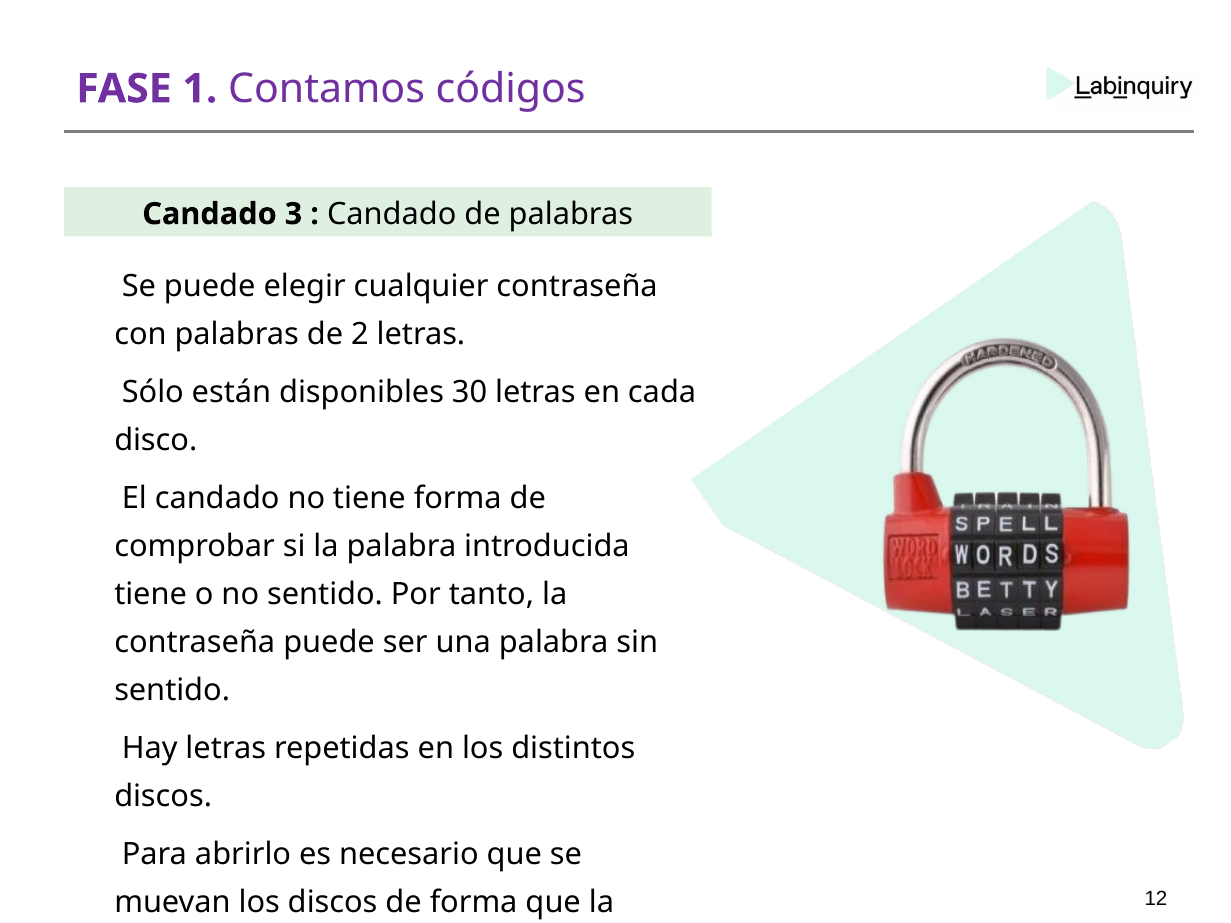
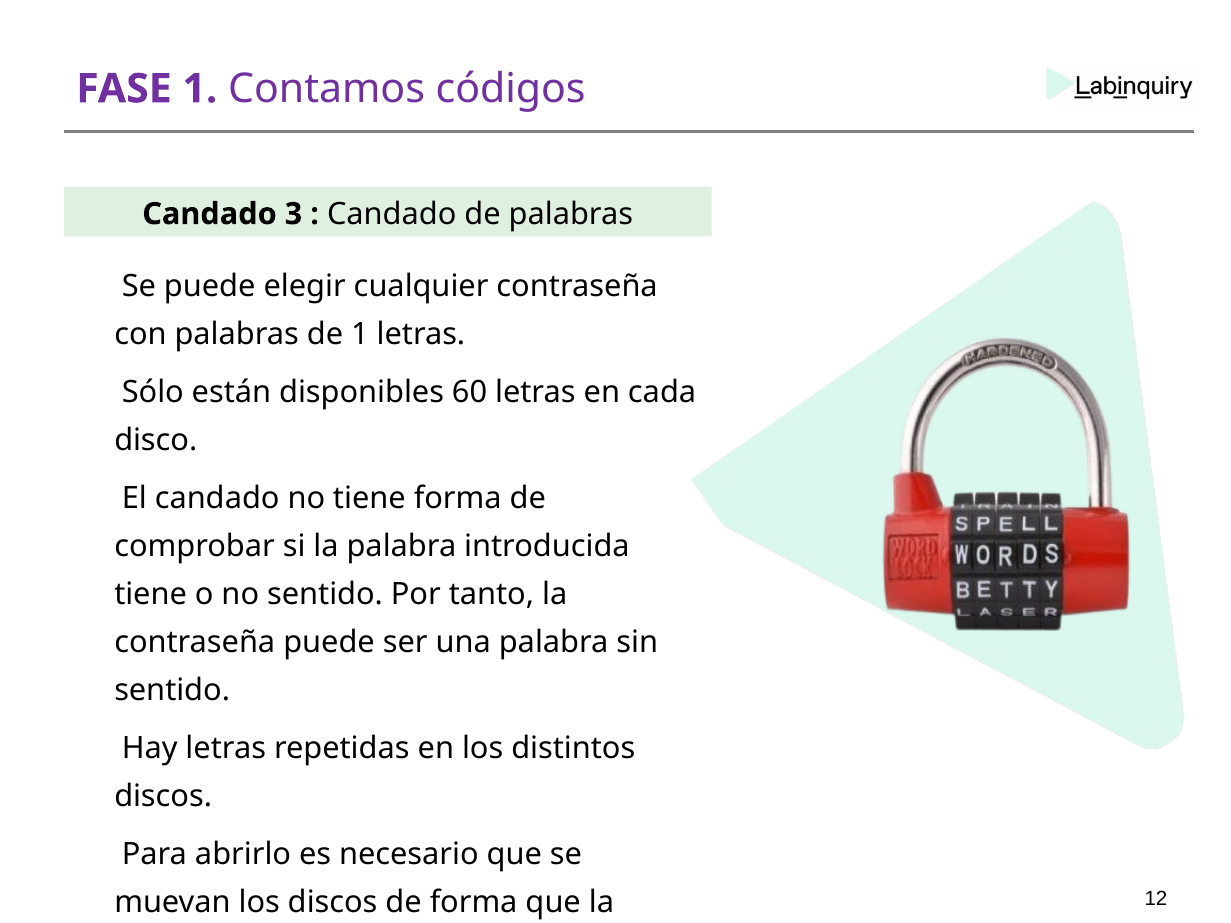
de 2: 2 -> 1 (360, 334)
30: 30 -> 60 (470, 392)
